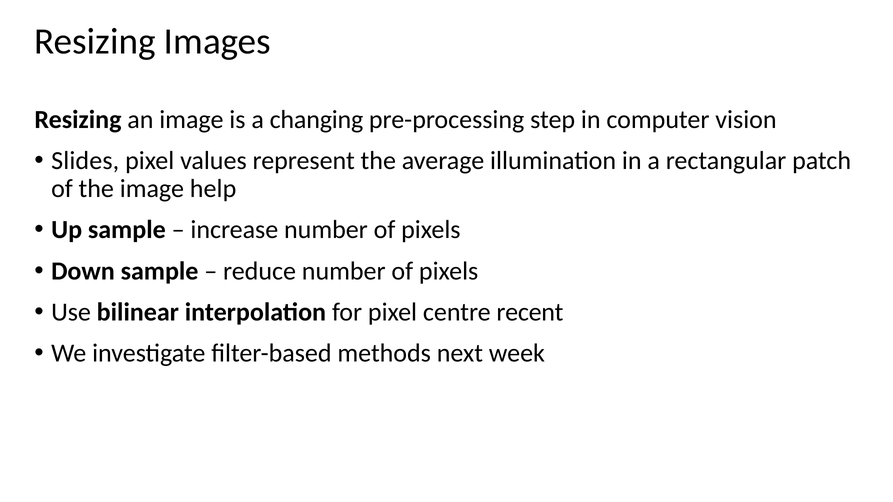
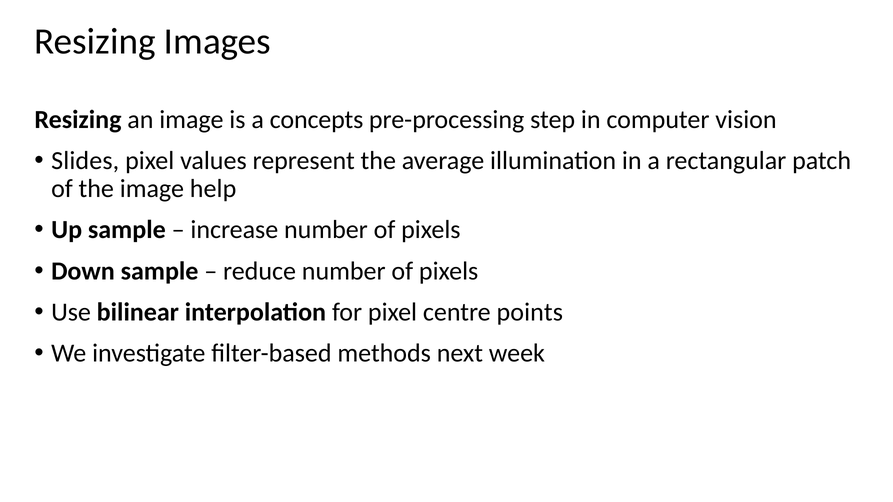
changing: changing -> concepts (317, 120)
recent: recent -> points (530, 312)
